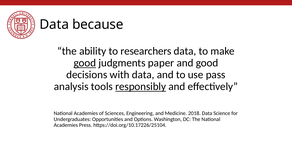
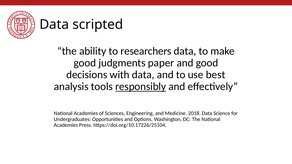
because: because -> scripted (98, 25)
good underline: present -> none (85, 63)
pass: pass -> best (216, 75)
